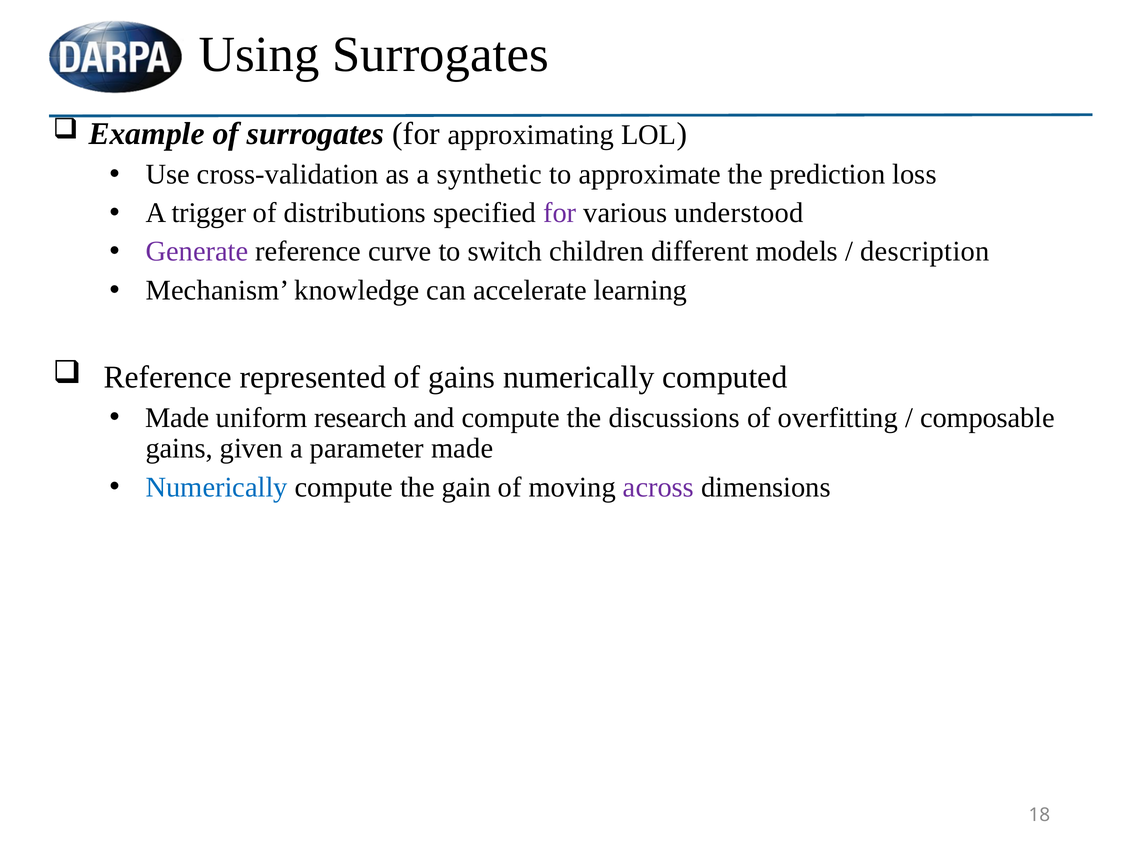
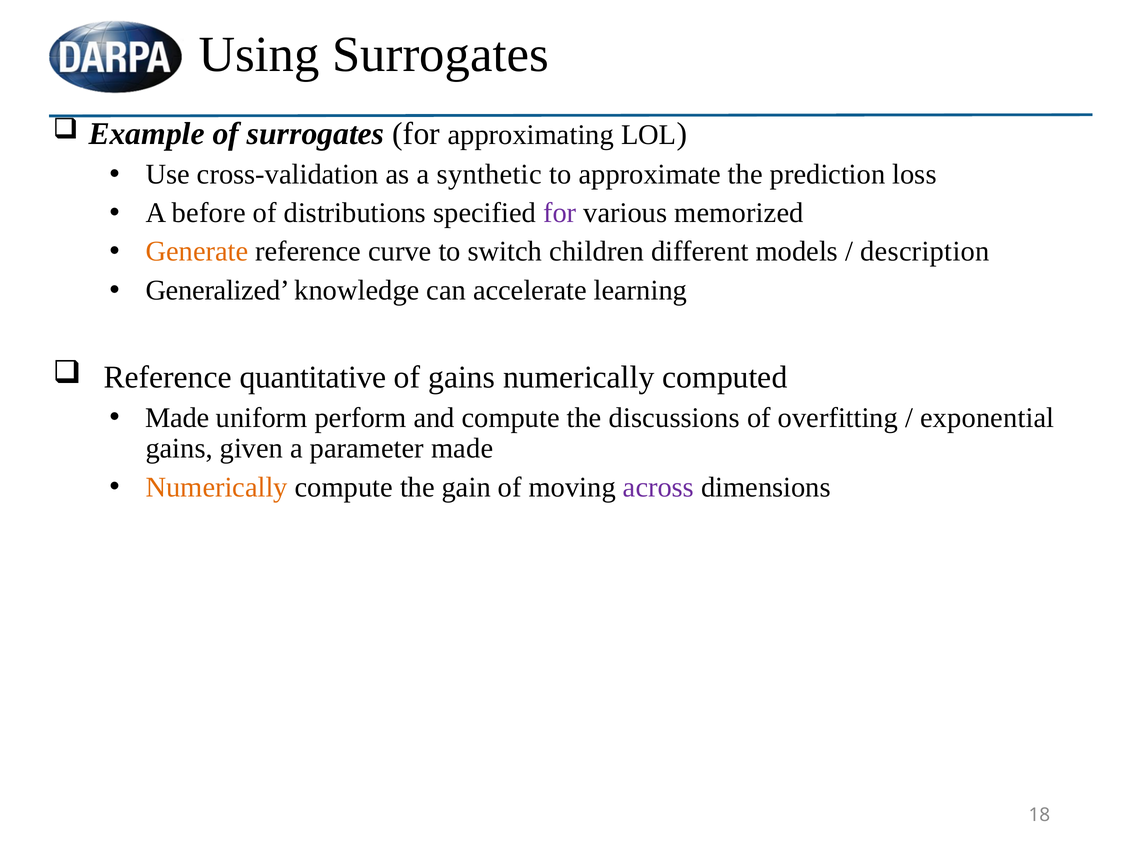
trigger: trigger -> before (209, 213)
understood: understood -> memorized (739, 213)
Generate colour: purple -> orange (197, 252)
Mechanism: Mechanism -> Generalized (218, 290)
represented: represented -> quantitative (313, 377)
research: research -> perform (361, 418)
composable: composable -> exponential (987, 418)
Numerically colour: blue -> orange (217, 487)
